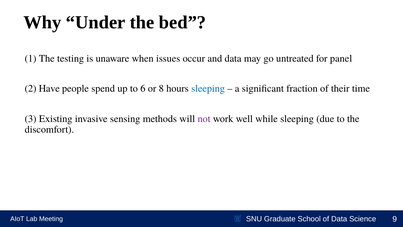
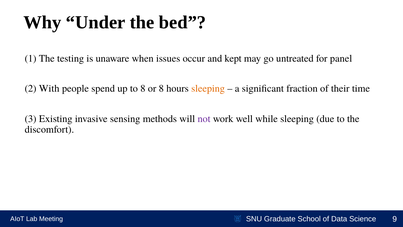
and data: data -> kept (233, 58)
Have: Have -> With (49, 88)
to 6: 6 -> 8 (143, 88)
sleeping colour: blue -> orange (208, 88)
